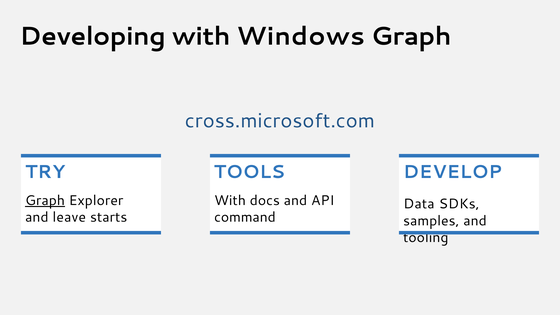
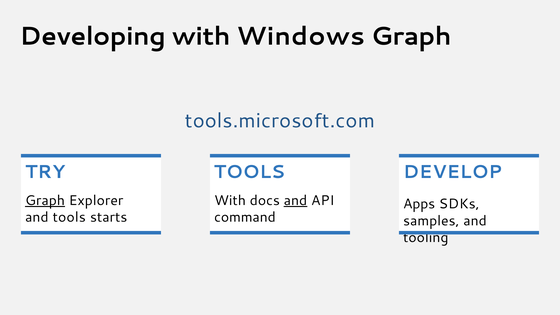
cross.microsoft.com: cross.microsoft.com -> tools.microsoft.com (280, 121)
and underline: none -> present (295, 200)
Data: Data -> Apps (419, 204)
and leave: leave -> tools (69, 217)
